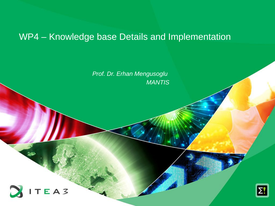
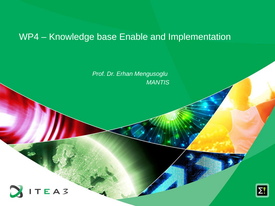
Details: Details -> Enable (134, 37)
